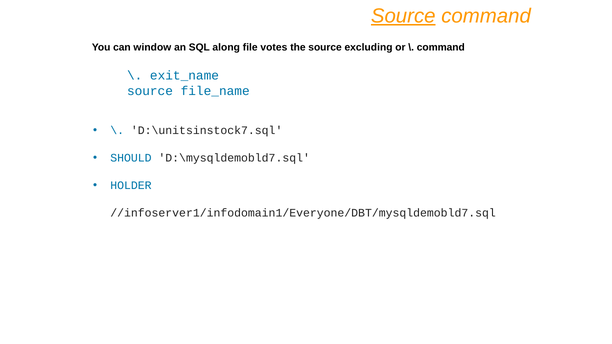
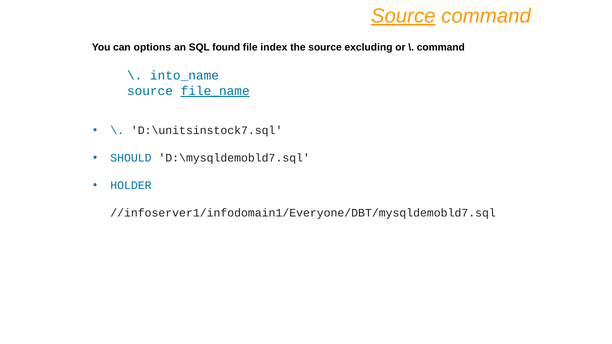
window: window -> options (152, 47)
along: along -> found (226, 47)
votes: votes -> index (274, 47)
exit_name: exit_name -> into_name (184, 76)
file_name underline: none -> present (215, 91)
